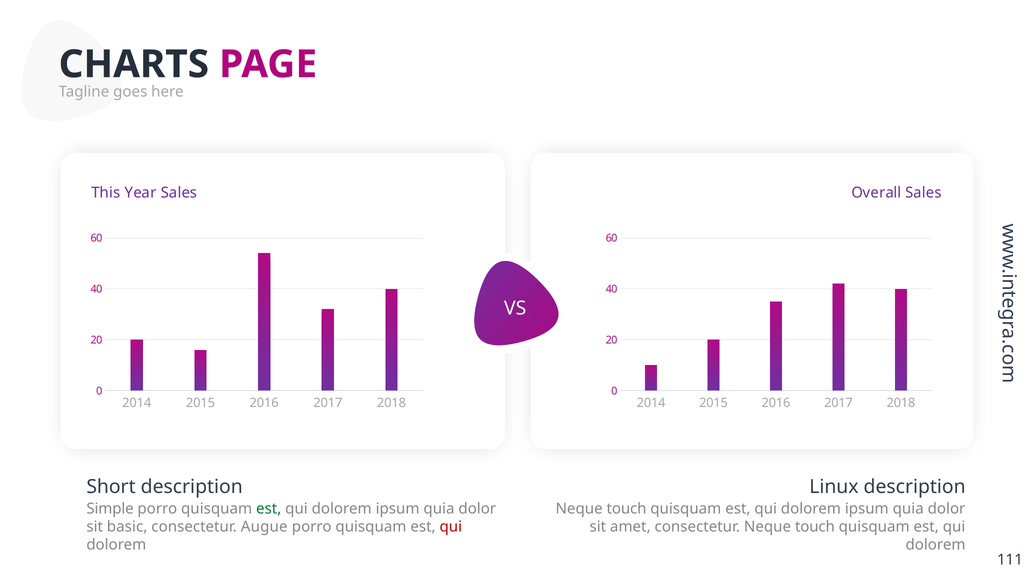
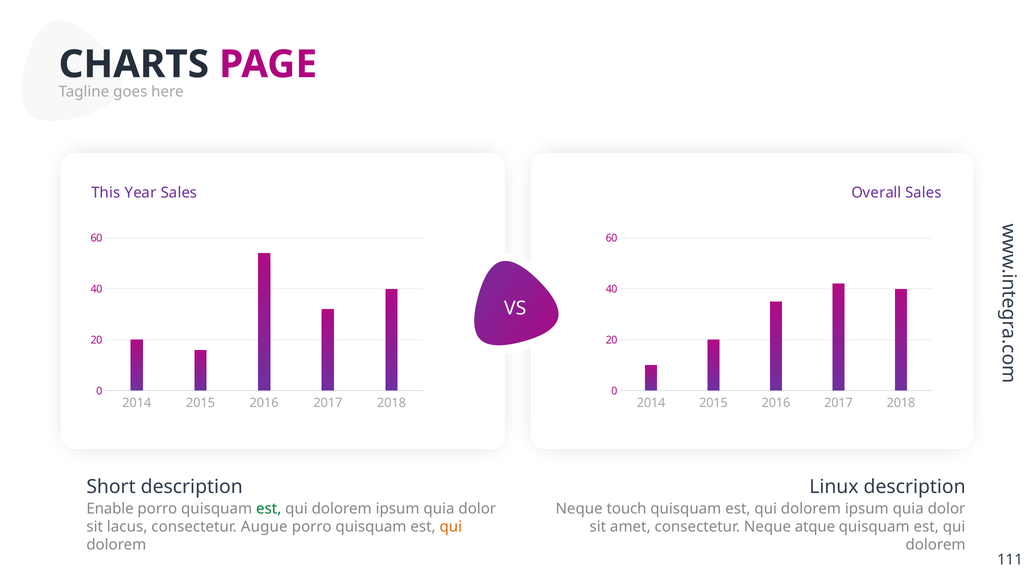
Simple: Simple -> Enable (110, 508)
basic: basic -> lacus (127, 526)
qui colour: red -> orange (451, 526)
consectetur Neque touch: touch -> atque (815, 526)
